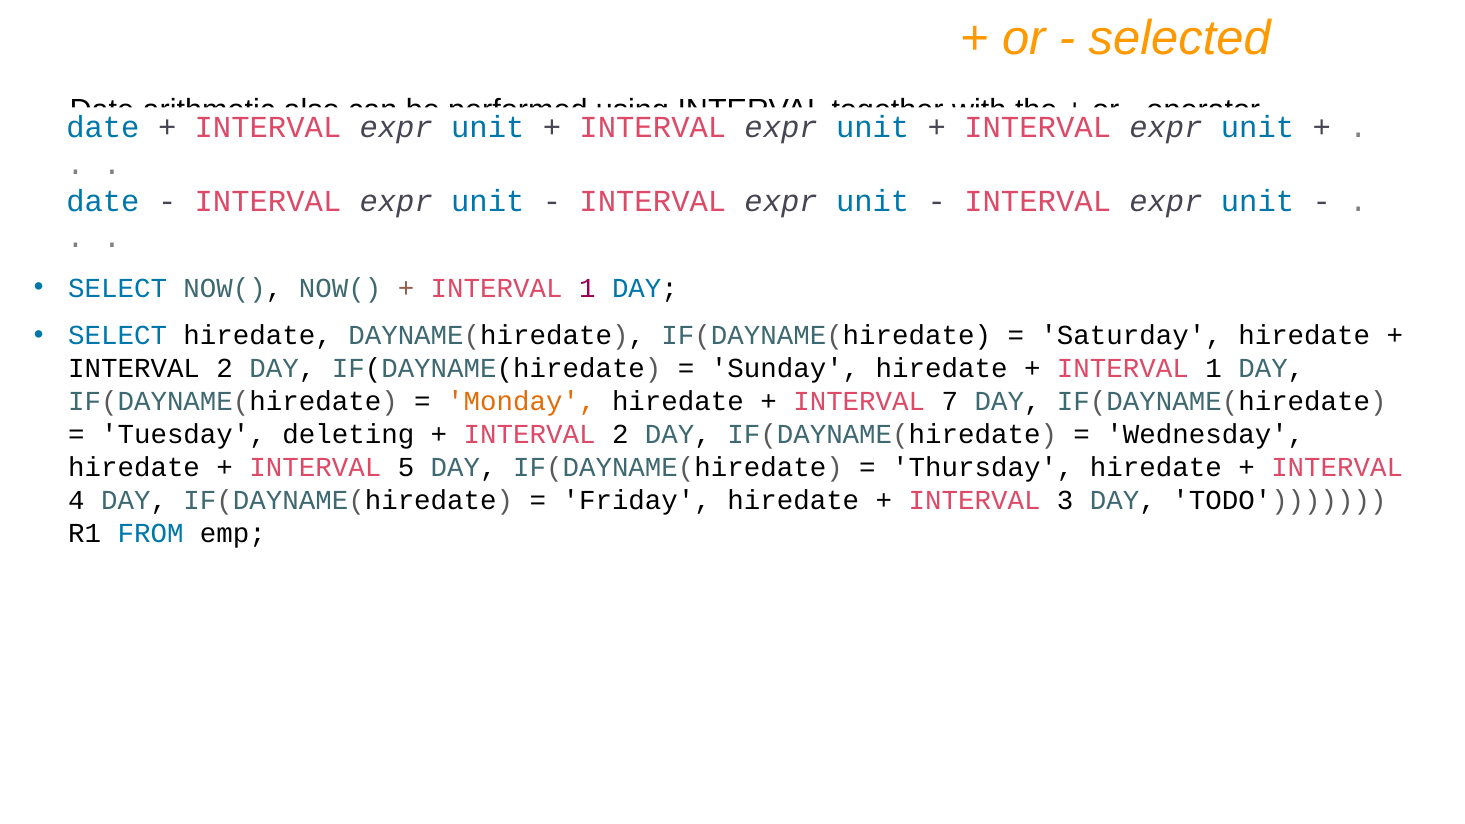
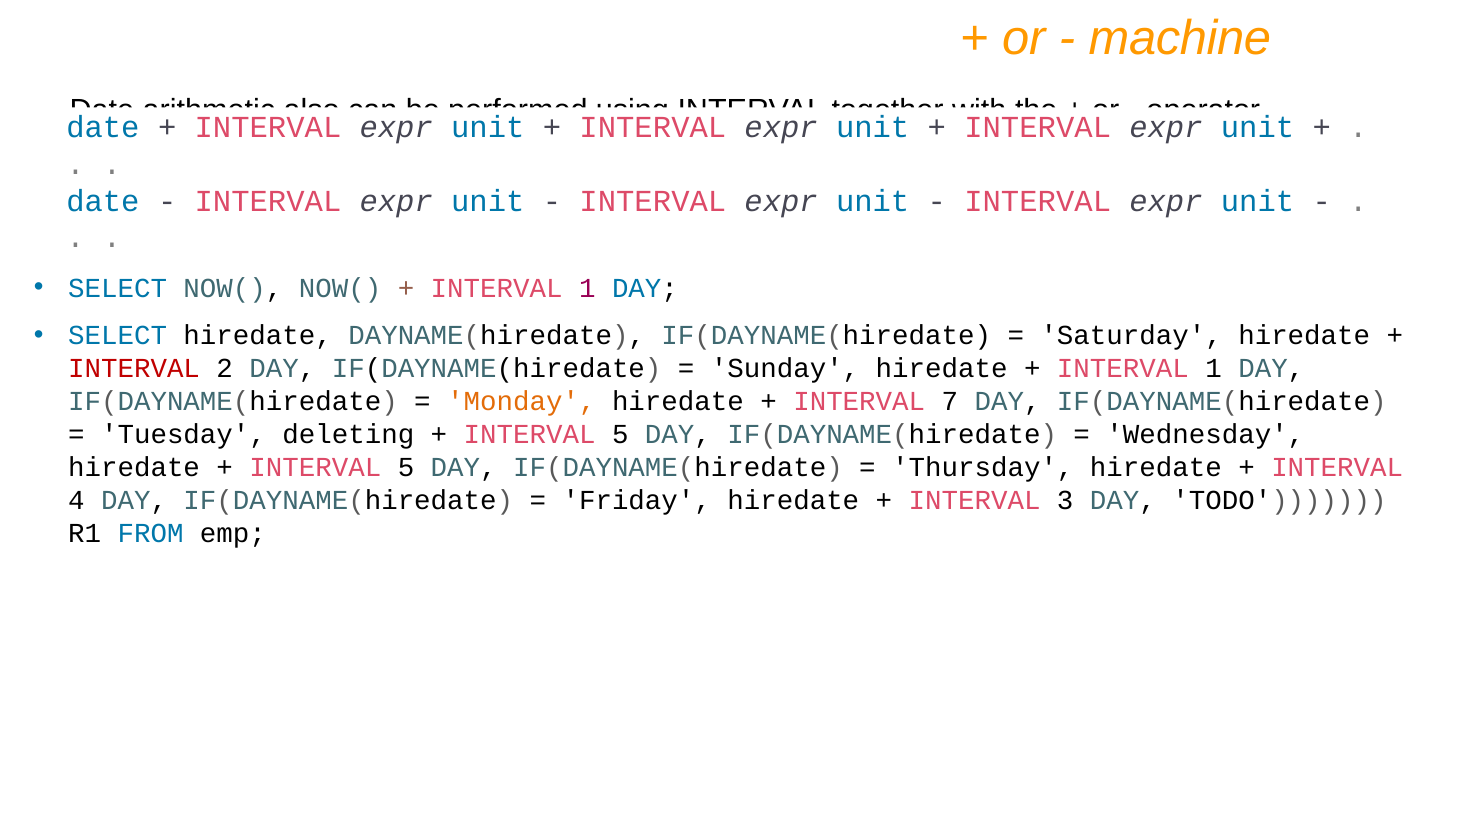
selected: selected -> machine (1180, 38)
INTERVAL colour: black -> red (134, 369)
2: 2 -> 5 (620, 435)
